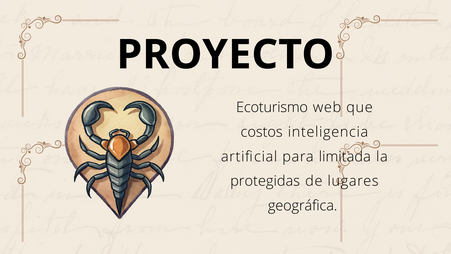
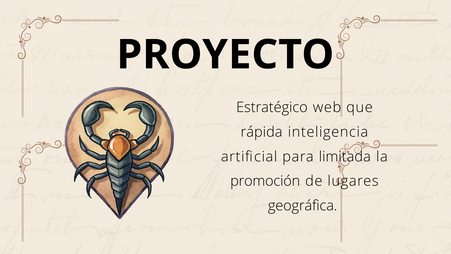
Ecoturismo: Ecoturismo -> Estratégico (272, 107)
costos: costos -> rápida (262, 132)
protegidas: protegidas -> promoción (265, 181)
